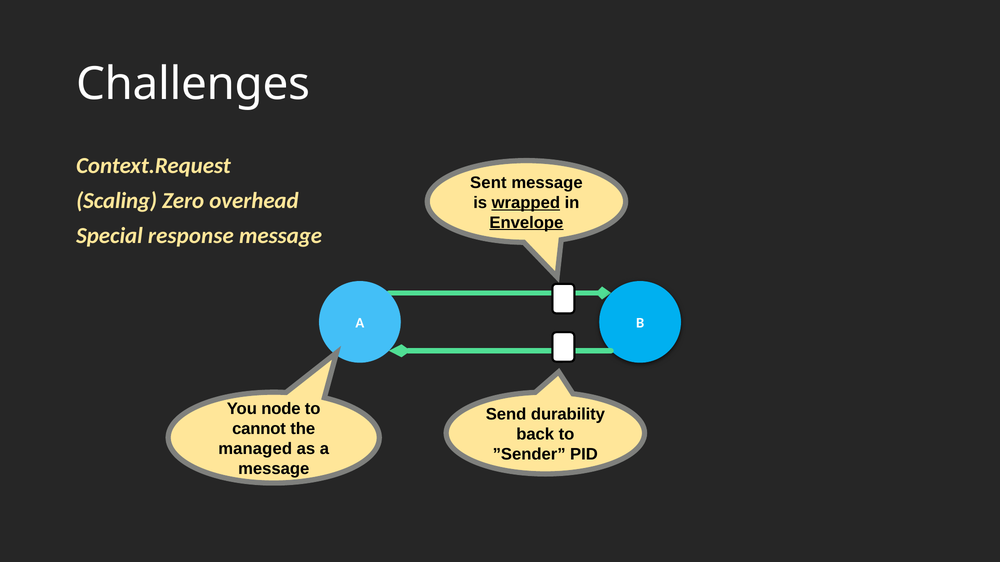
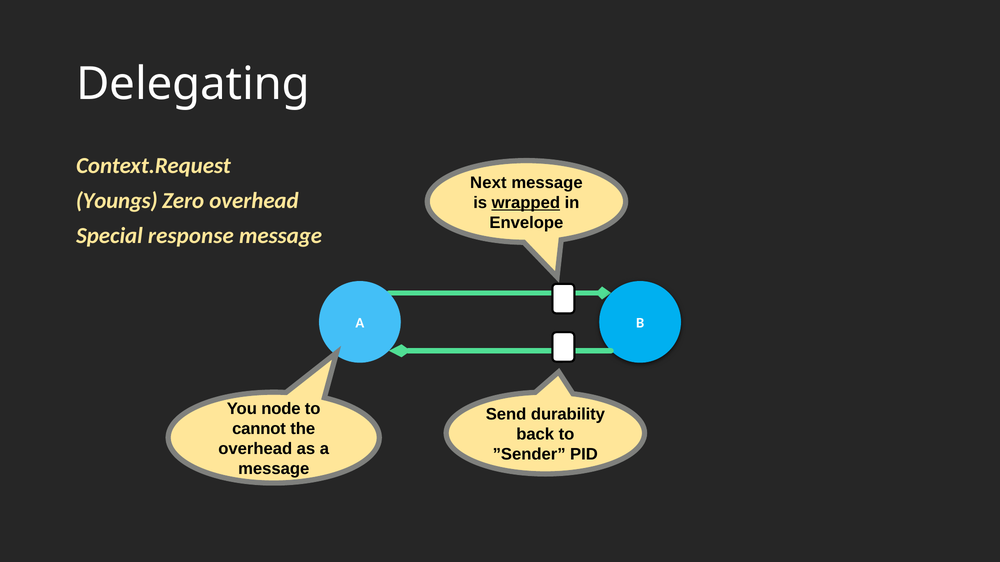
Challenges: Challenges -> Delegating (193, 84)
Sent: Sent -> Next (488, 183)
Scaling: Scaling -> Youngs (117, 201)
Envelope underline: present -> none (526, 223)
managed: managed -> overhead (255, 449)
